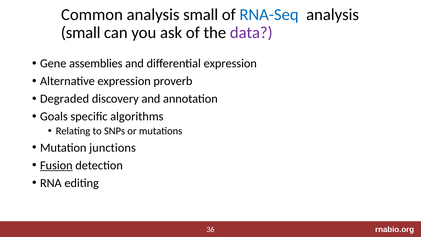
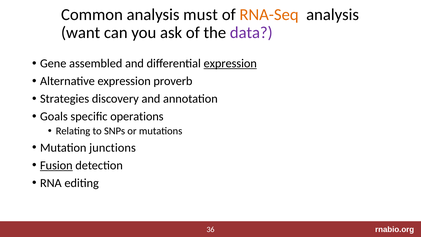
Common analysis small: small -> must (201, 15)
RNA-Seq colour: blue -> orange (269, 15)
small: small -> want (81, 33)
assemblies: assemblies -> assembled (96, 63)
expression underline: none -> present (230, 63)
Degraded: Degraded -> Strategies (65, 99)
algorithms: algorithms -> operations (137, 116)
